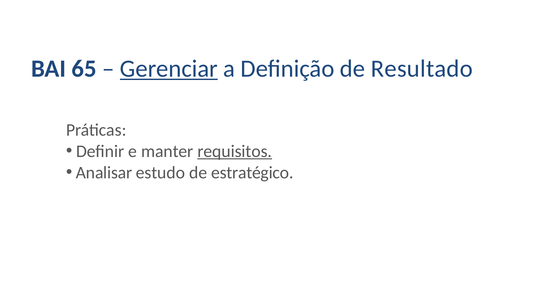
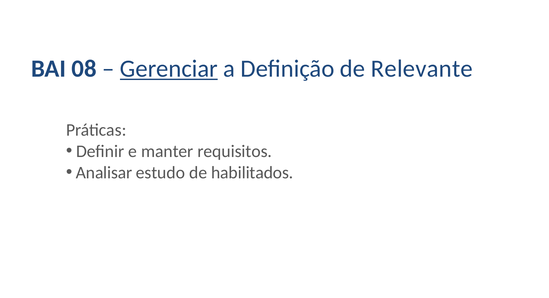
65: 65 -> 08 (84, 69)
Resultado: Resultado -> Relevante (422, 69)
requisitos underline: present -> none (235, 151)
estratégico: estratégico -> habilitados (252, 172)
